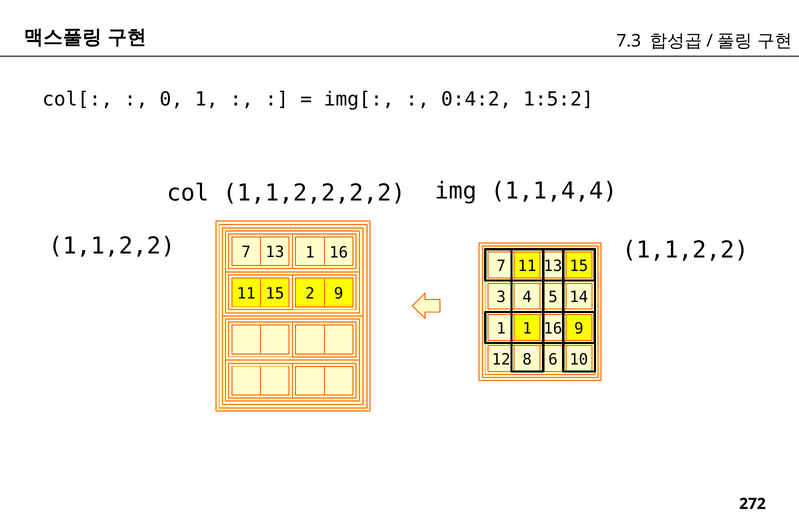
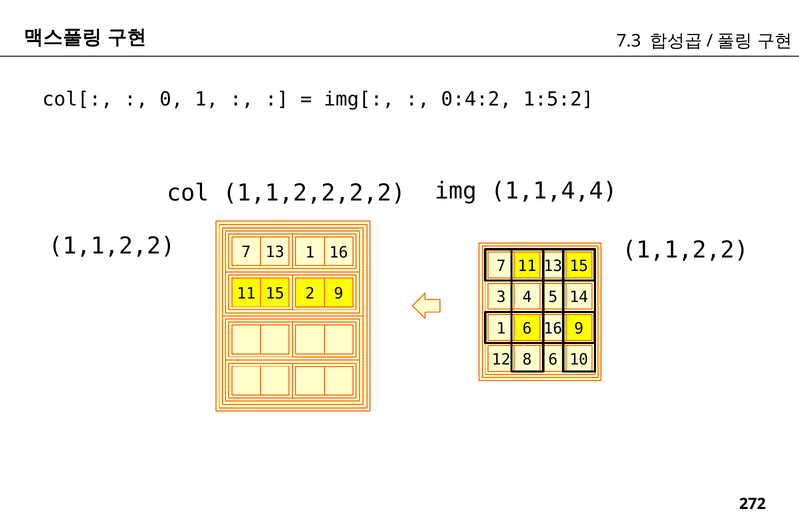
1 1: 1 -> 6 (527, 328)
